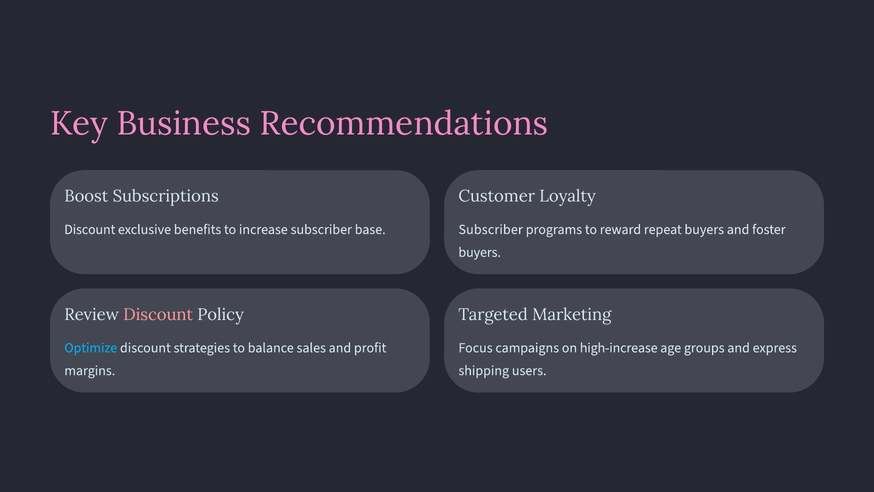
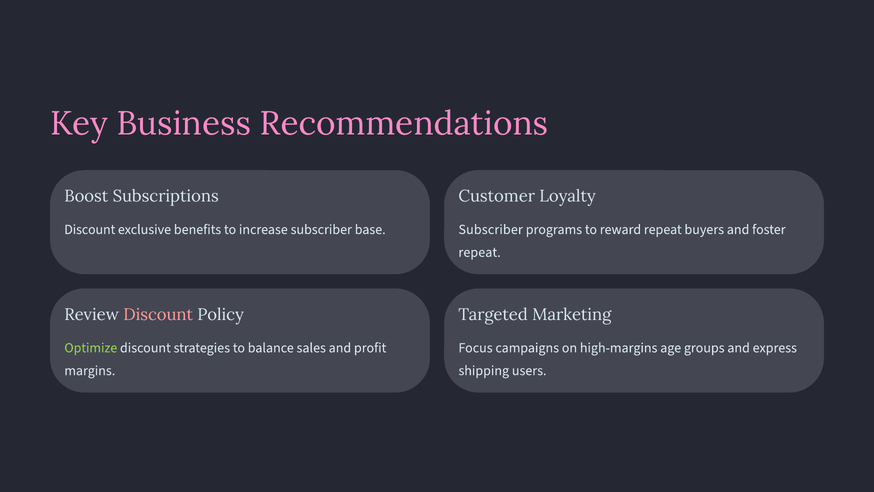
buyers: buyers -> repeat (480, 252)
Optimize colour: light blue -> light green (91, 347)
high-increase: high-increase -> high-margins (619, 347)
